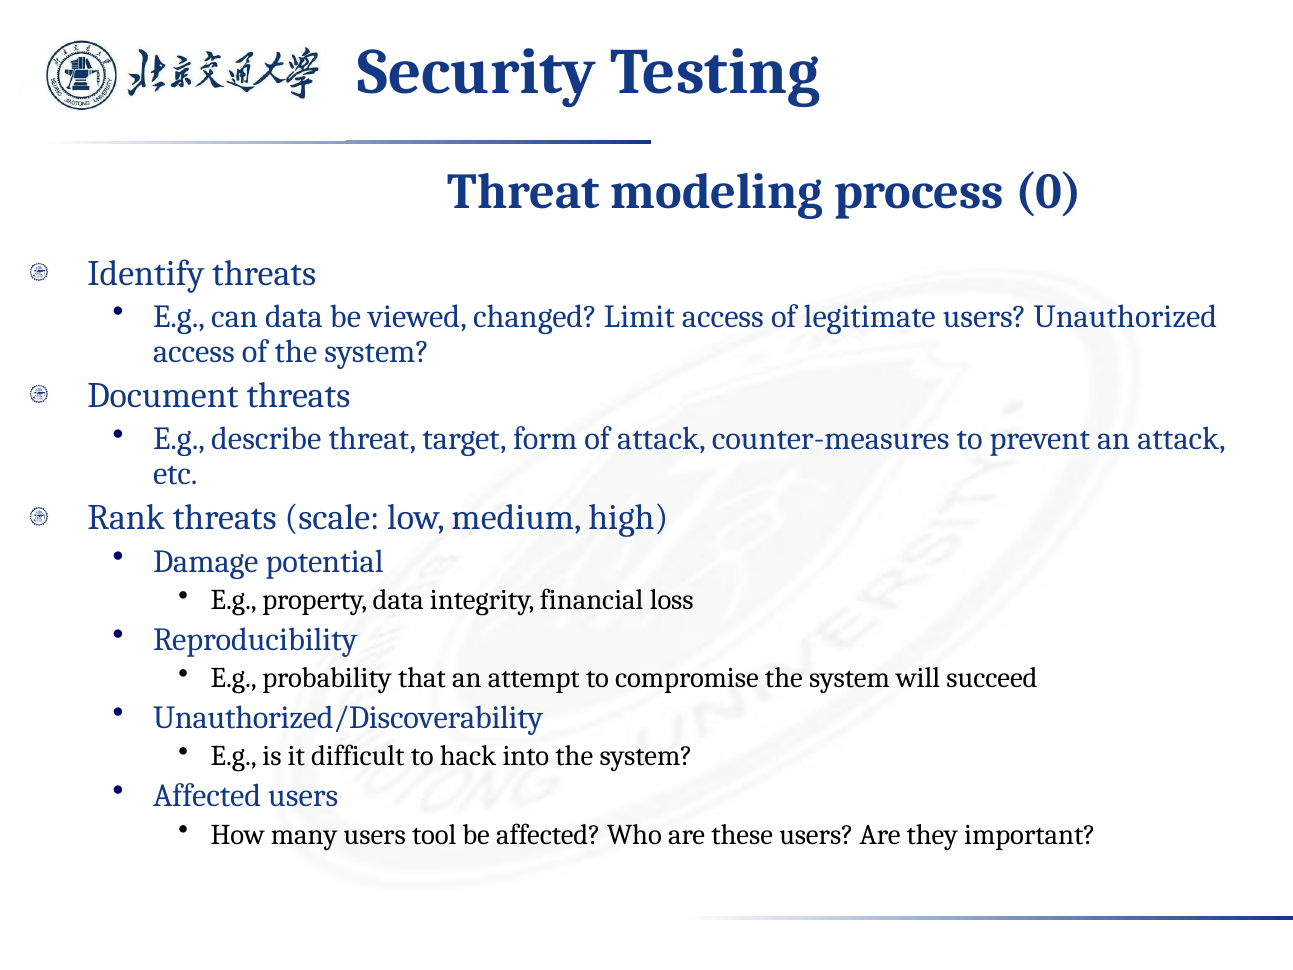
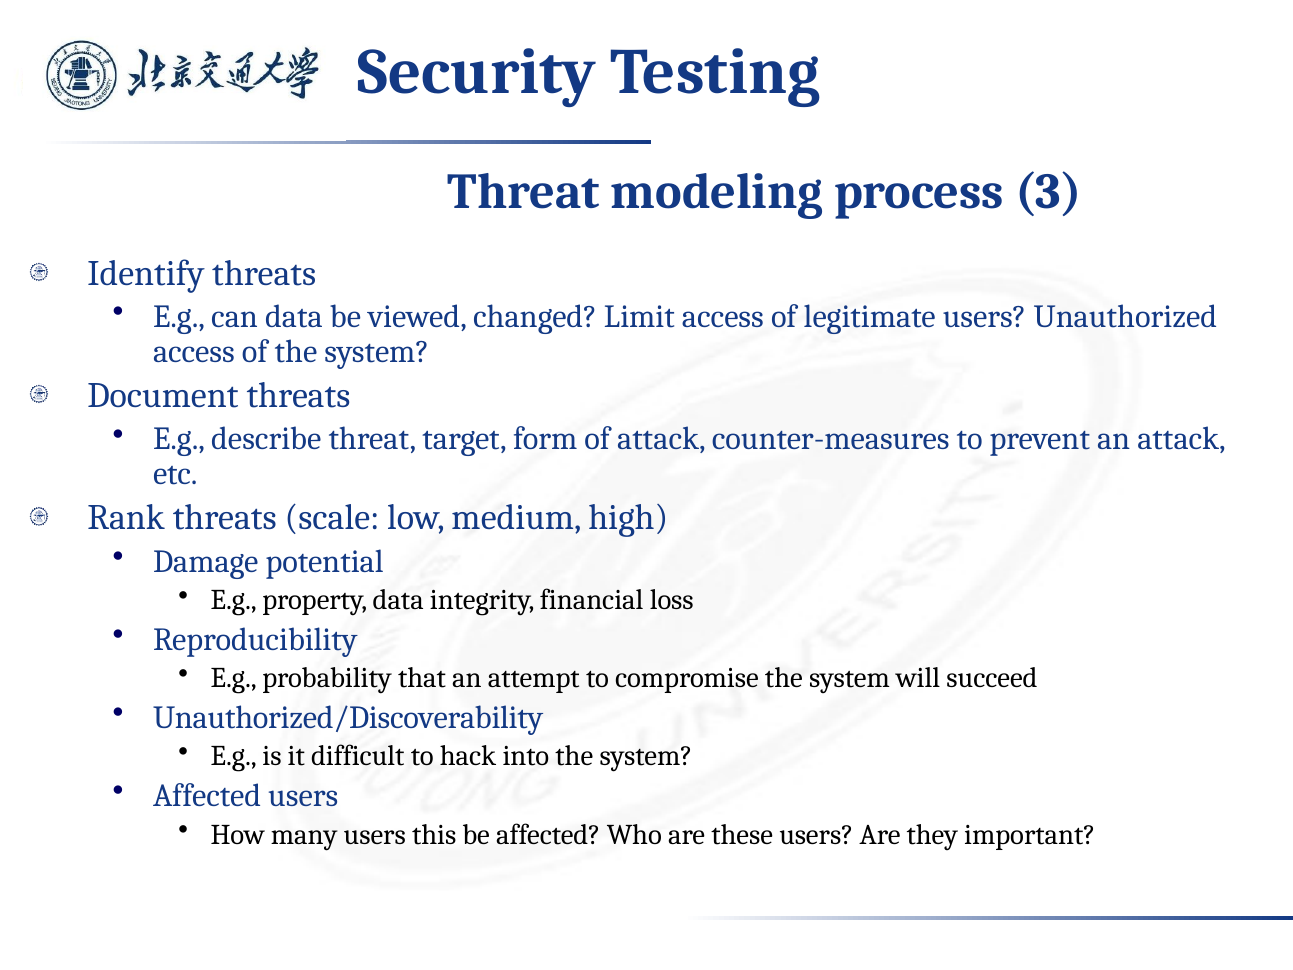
0: 0 -> 3 (1048, 192)
tool: tool -> this (434, 834)
